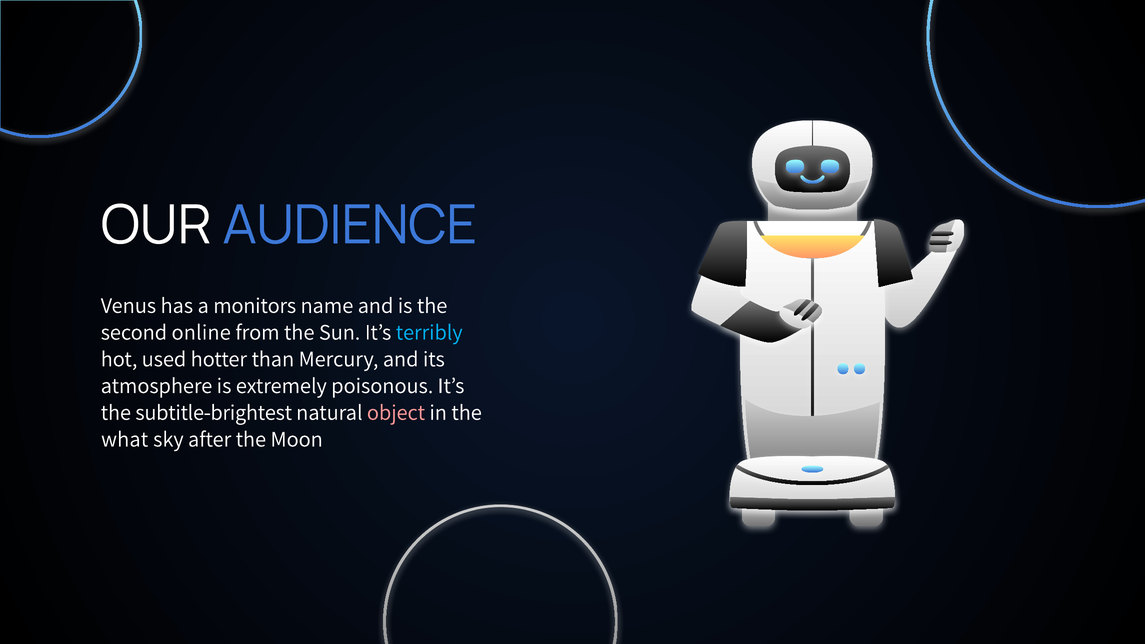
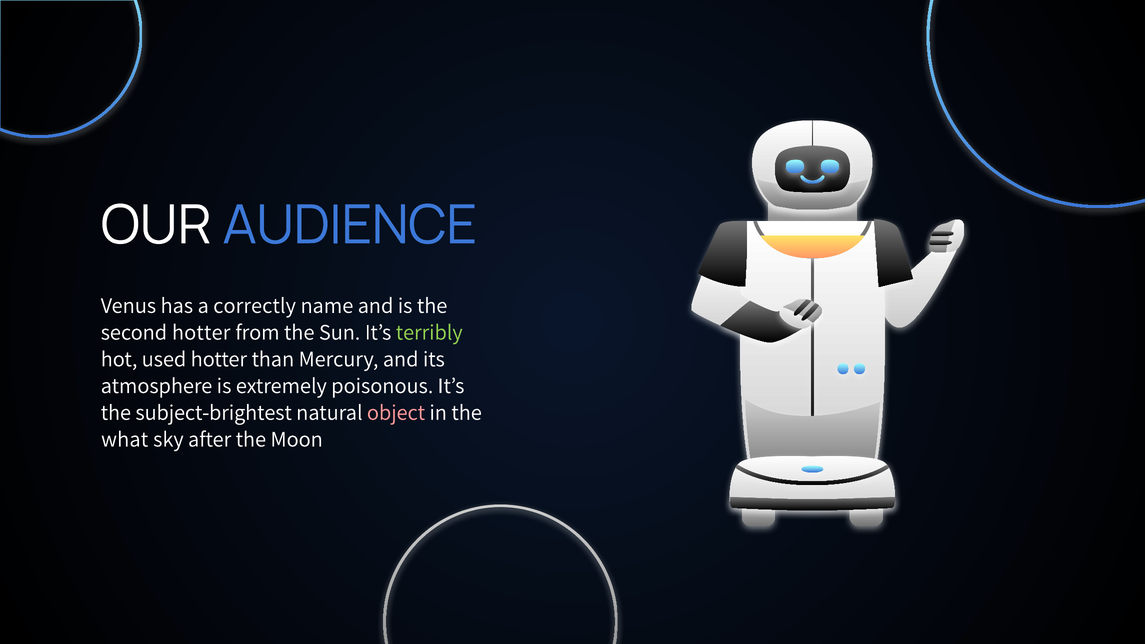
monitors: monitors -> correctly (255, 306)
second online: online -> hotter (201, 332)
terribly colour: light blue -> light green (429, 332)
subtitle-brightest: subtitle-brightest -> subject-brightest (214, 413)
